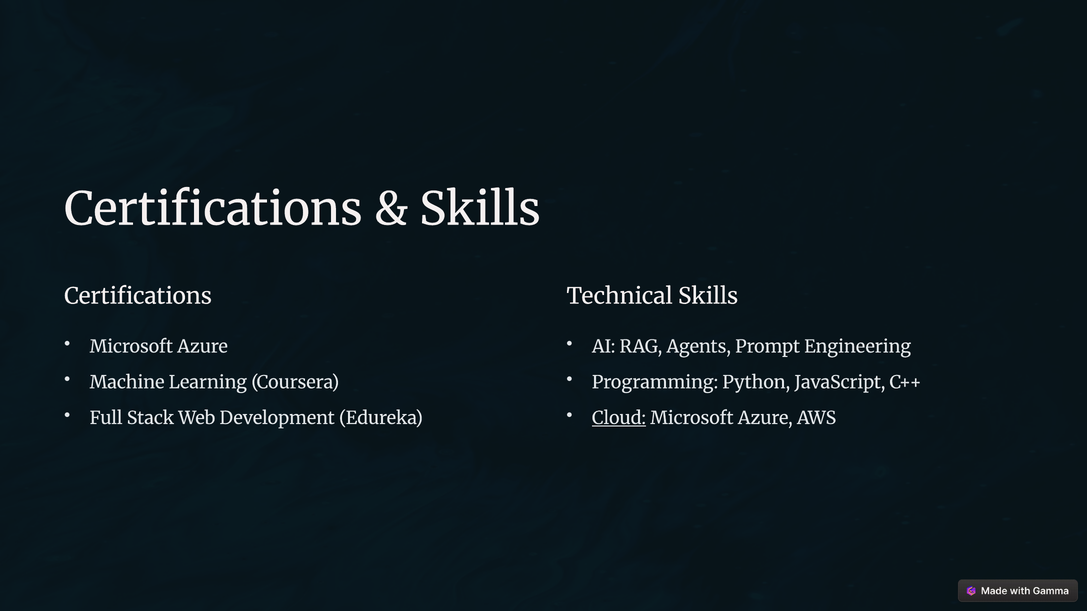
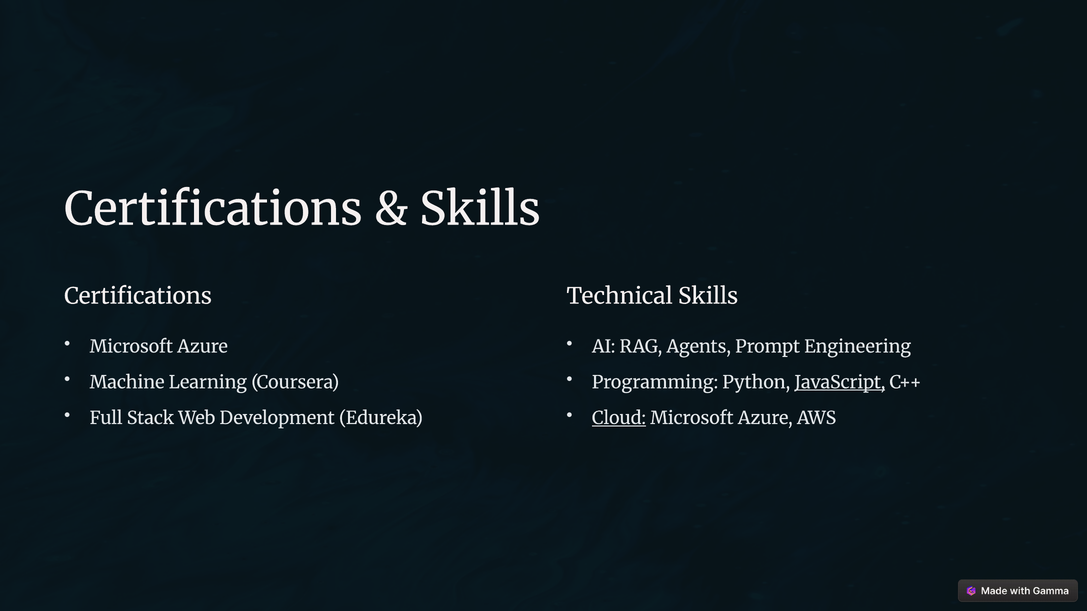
JavaScript underline: none -> present (840, 383)
